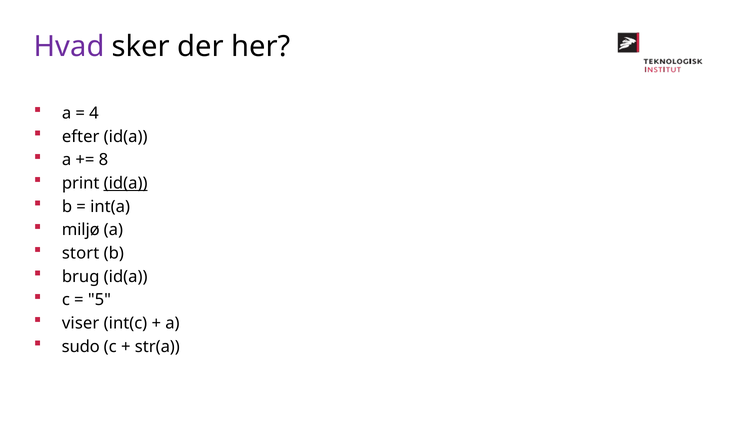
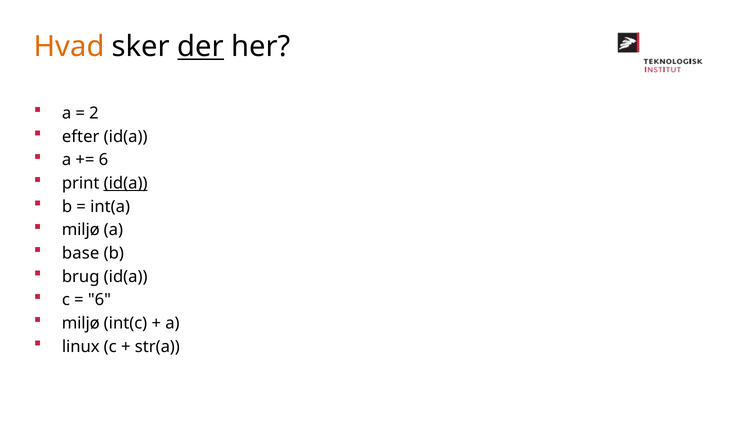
Hvad colour: purple -> orange (69, 47)
der underline: none -> present (201, 47)
4: 4 -> 2 (94, 113)
8: 8 -> 6 (103, 160)
stort: stort -> base (81, 253)
5: 5 -> 6 (99, 300)
viser: viser -> miljø (81, 323)
sudo: sudo -> linux (81, 346)
